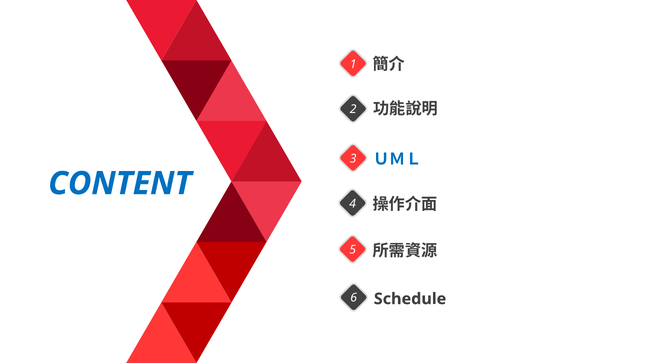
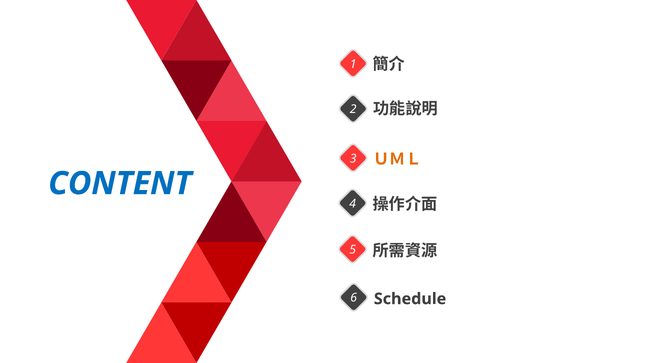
ＵＭＬ colour: blue -> orange (397, 159)
